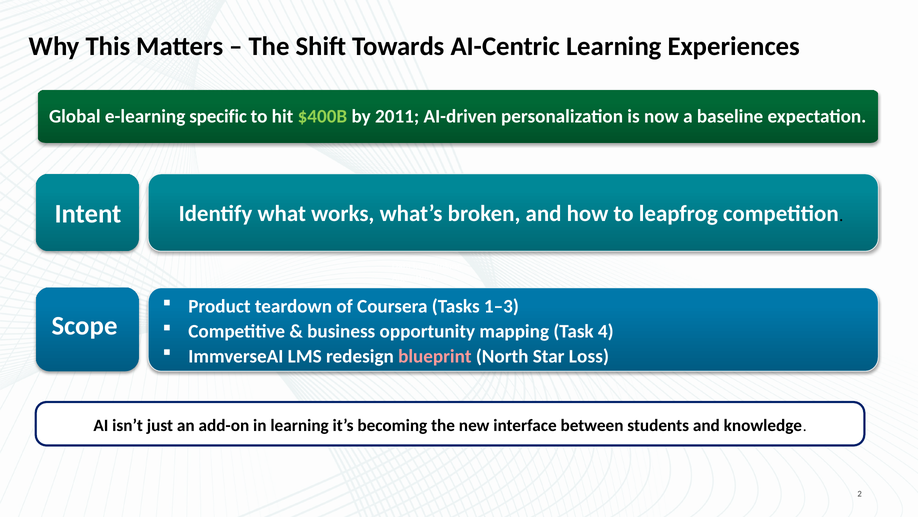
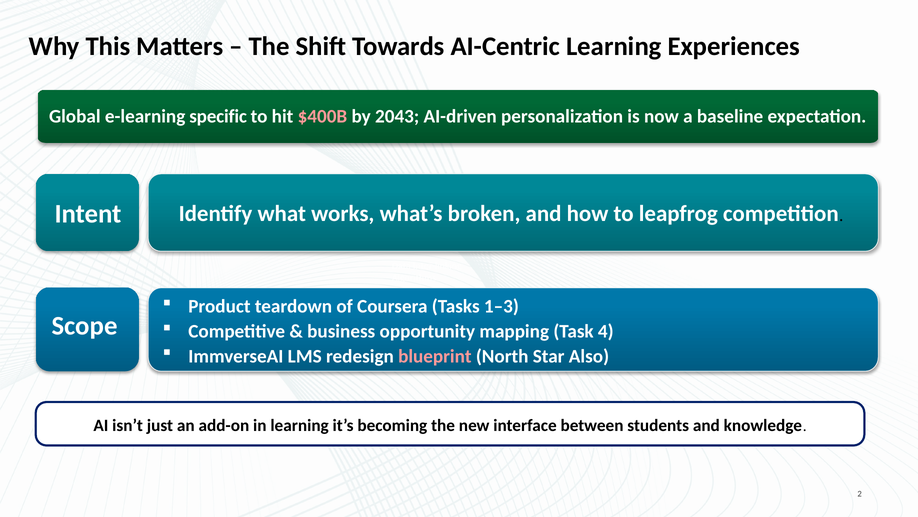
$400B colour: light green -> pink (322, 116)
2011: 2011 -> 2043 (397, 116)
Loss: Loss -> Also (589, 356)
